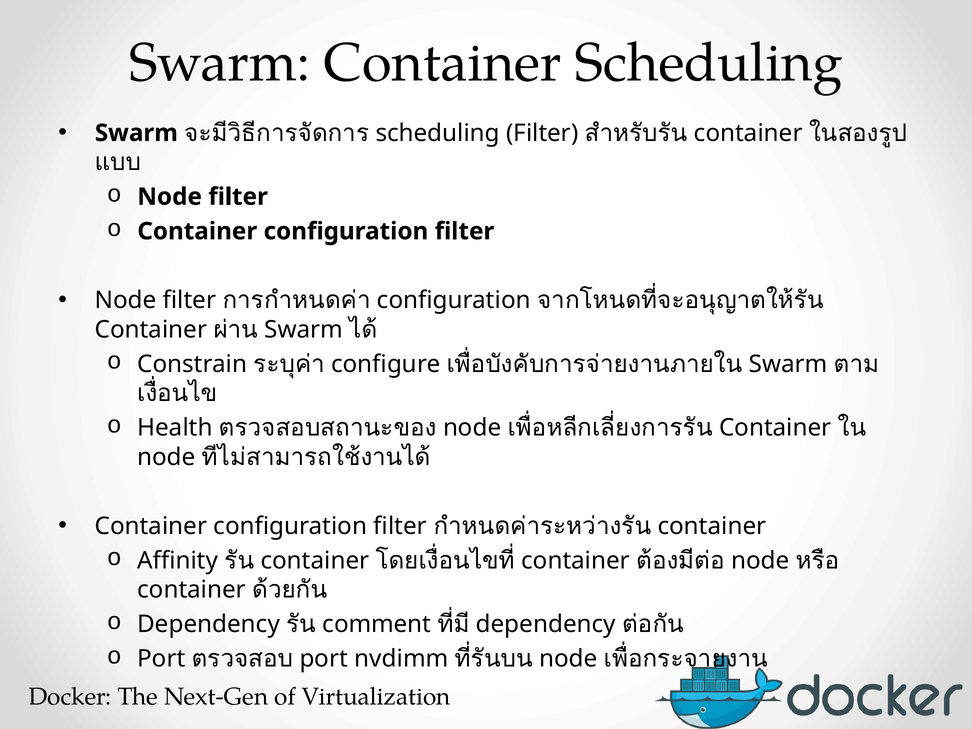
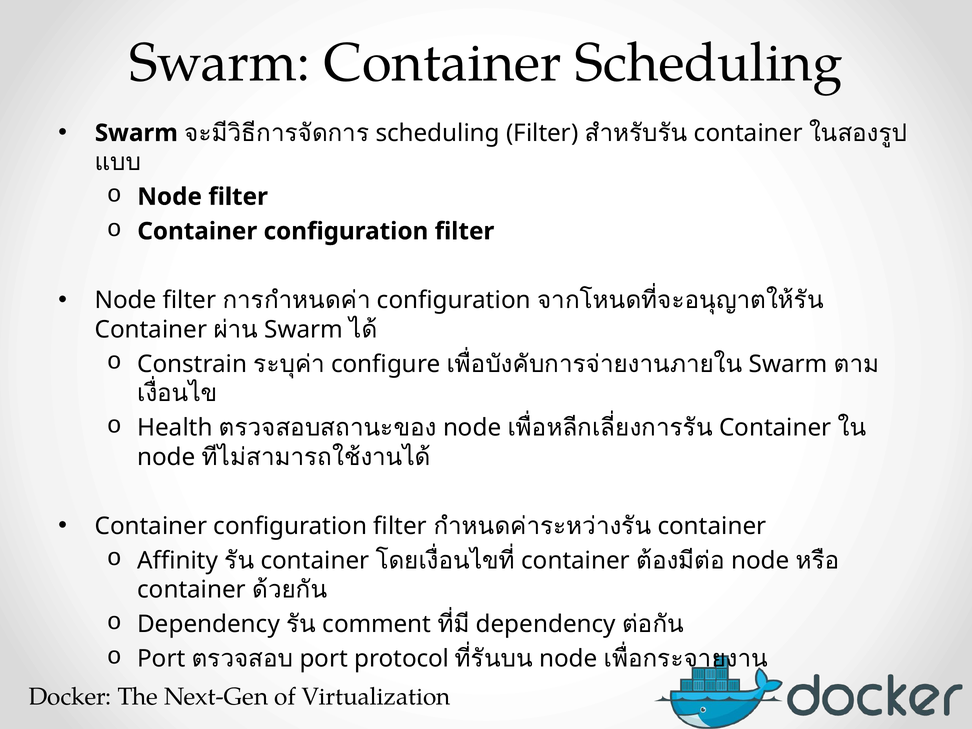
nvdimm: nvdimm -> protocol (402, 659)
